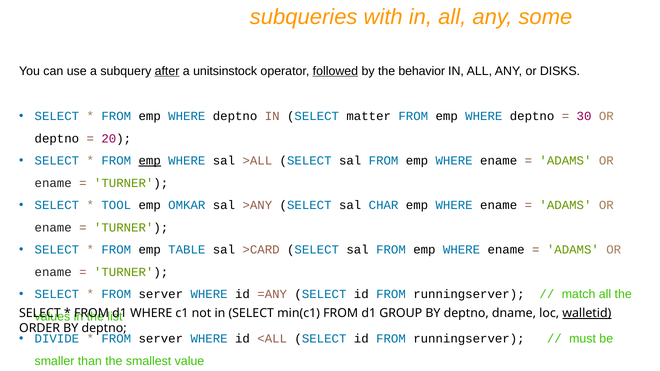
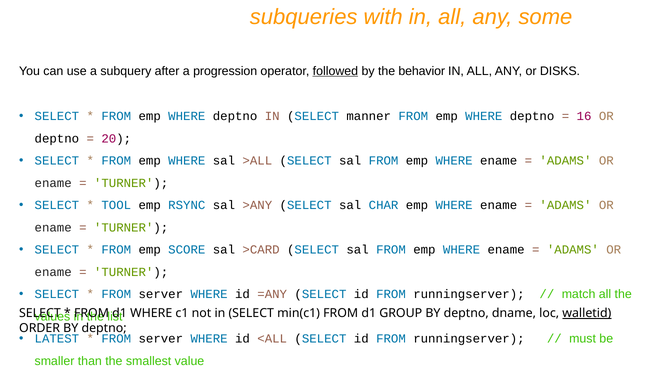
after underline: present -> none (167, 71)
unitsinstock: unitsinstock -> progression (225, 71)
matter: matter -> manner (369, 116)
30: 30 -> 16 (584, 116)
emp underline: present -> none (150, 161)
OMKAR: OMKAR -> RSYNC (187, 205)
TABLE: TABLE -> SCORE (187, 250)
DIVIDE: DIVIDE -> LATEST (57, 339)
